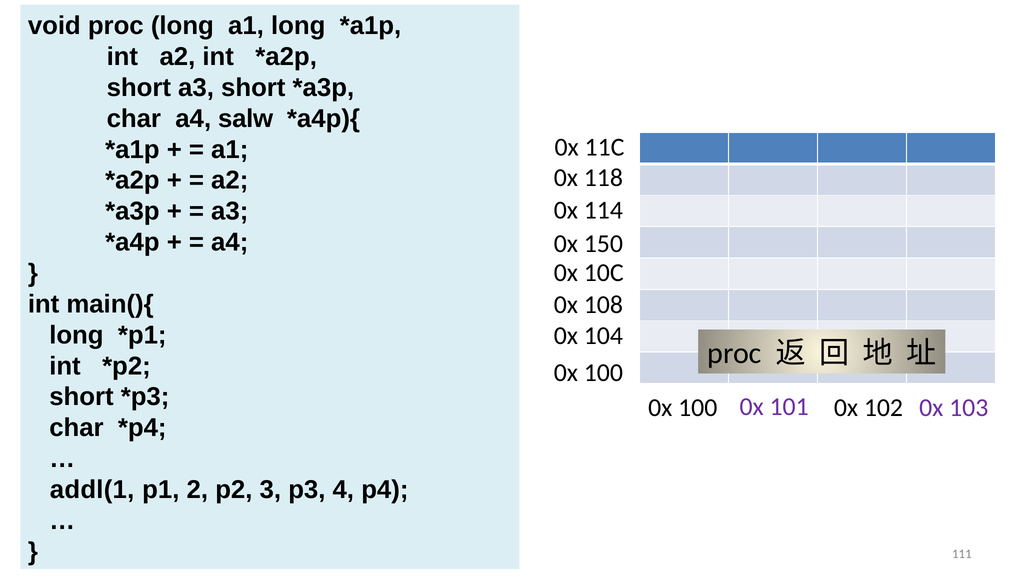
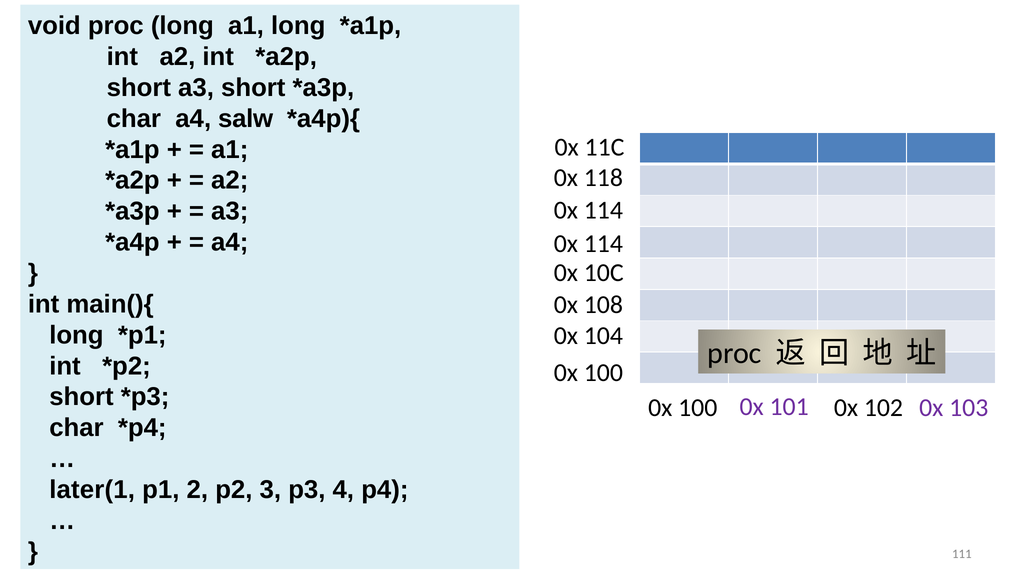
150: 150 -> 114 (603, 244)
addl(1: addl(1 -> later(1 (92, 490)
